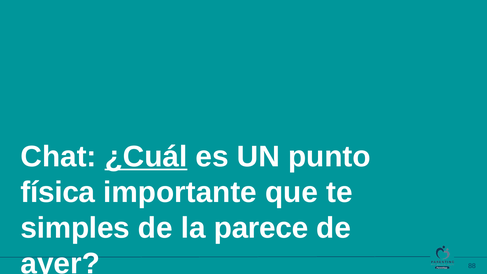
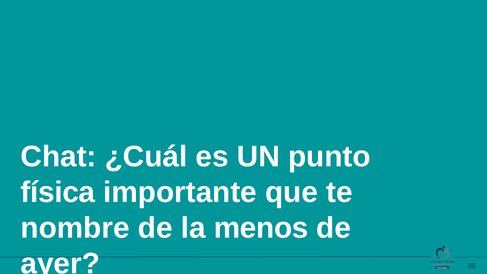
¿Cuál underline: present -> none (146, 157)
simples: simples -> nombre (75, 228)
parece: parece -> menos (261, 228)
